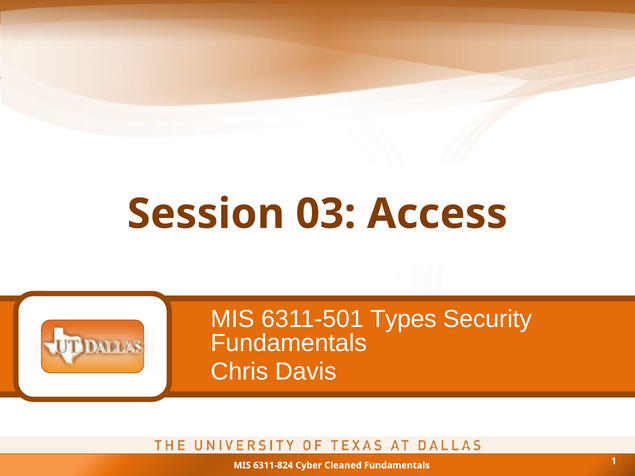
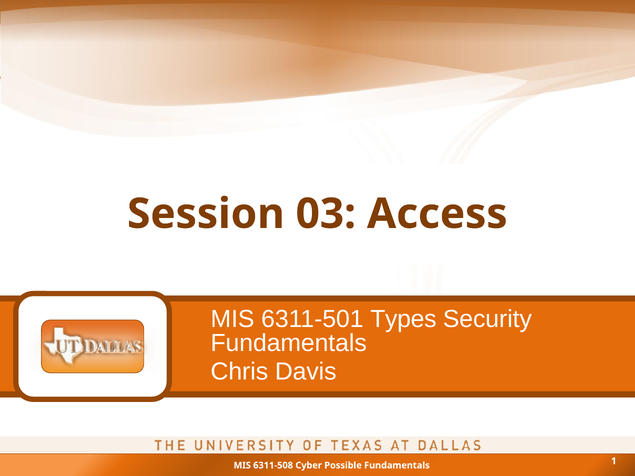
6311-824: 6311-824 -> 6311-508 (273, 466)
Cleaned: Cleaned -> Possible (343, 466)
